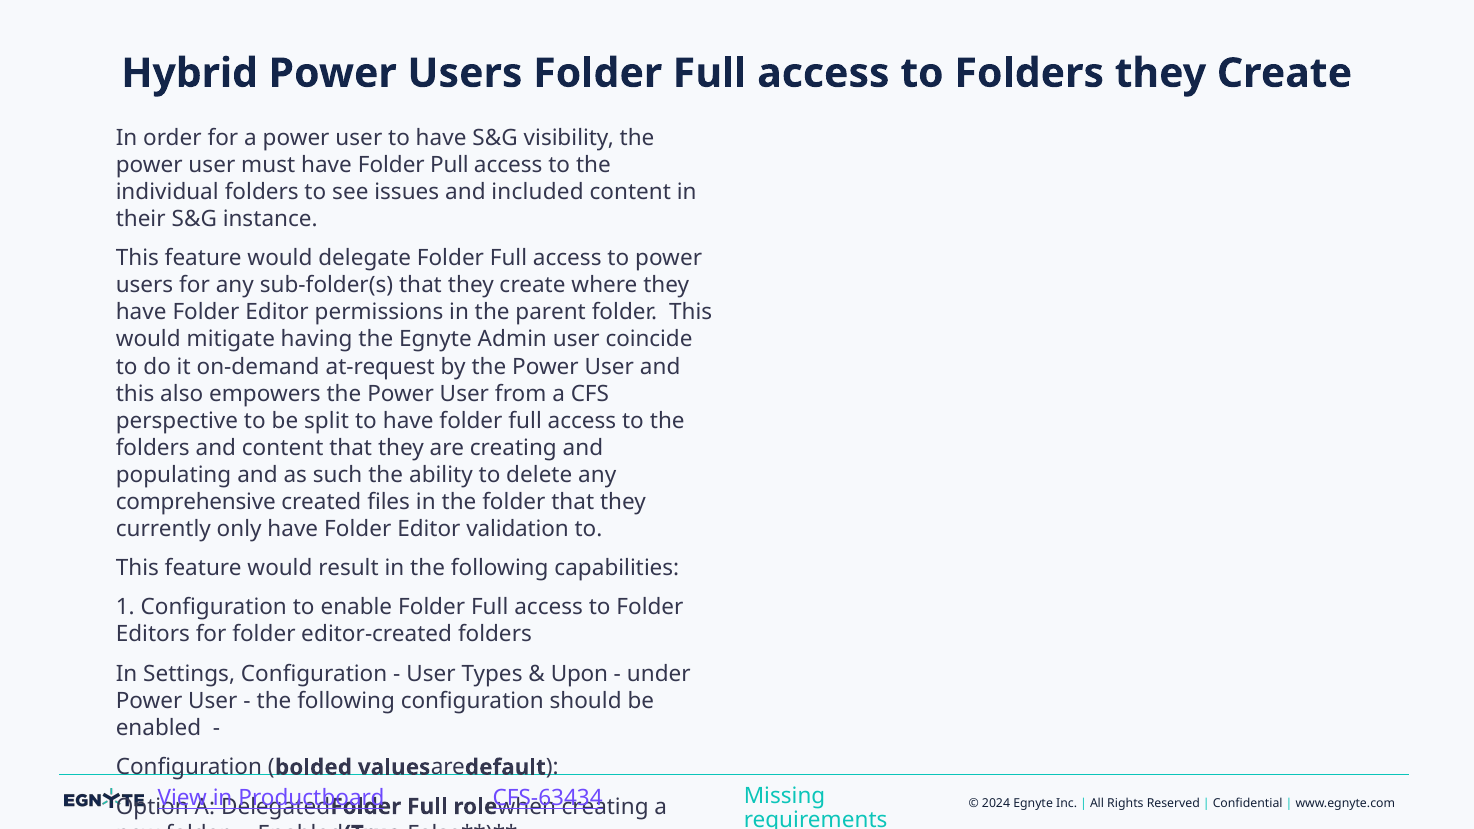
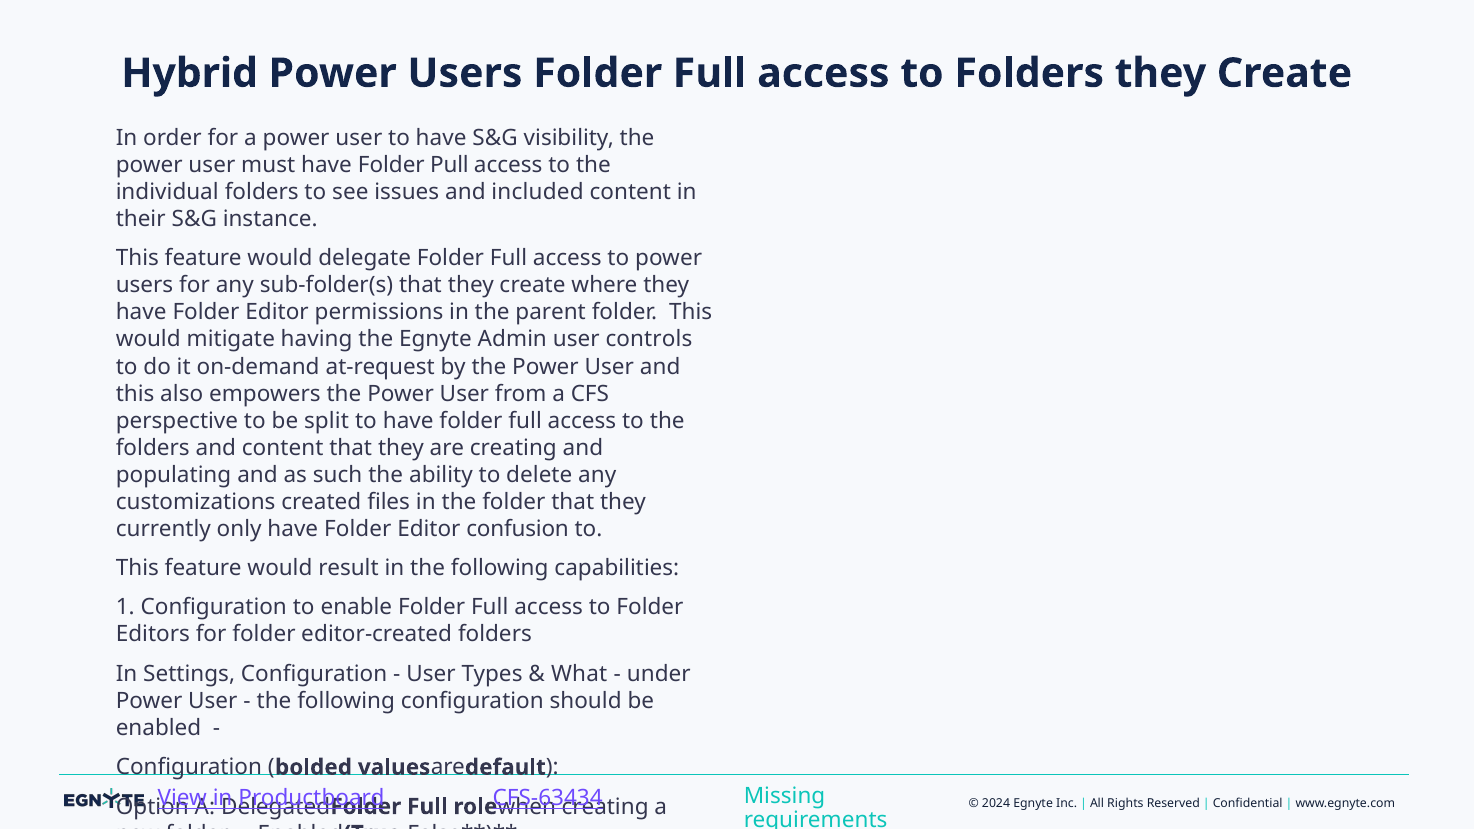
coincide: coincide -> controls (649, 340)
comprehensive: comprehensive -> customizations (196, 502)
validation: validation -> confusion (518, 529)
Upon: Upon -> What (579, 674)
